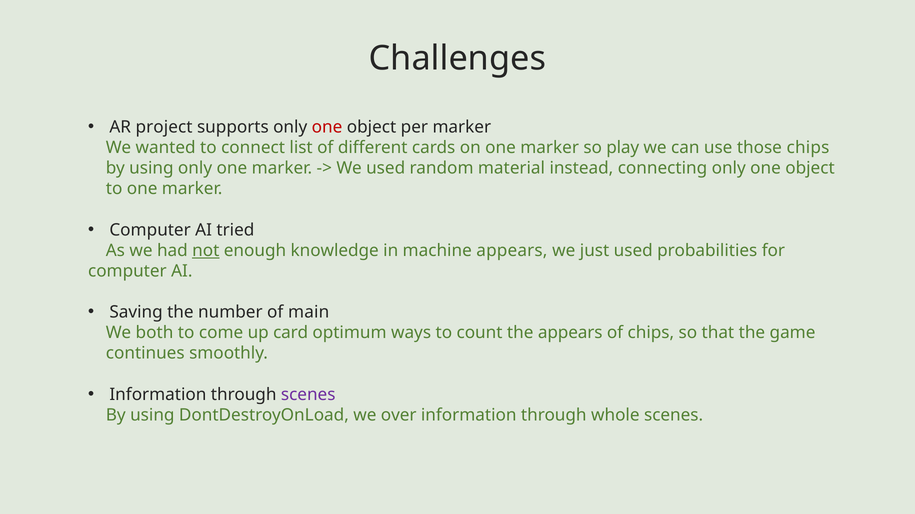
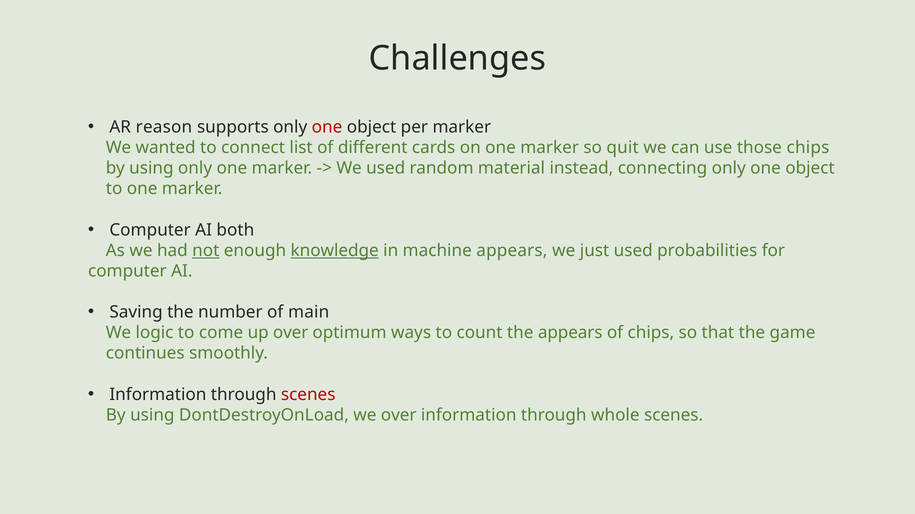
project: project -> reason (164, 127)
play: play -> quit (623, 148)
tried: tried -> both (235, 230)
knowledge underline: none -> present (335, 251)
both: both -> logic (155, 333)
up card: card -> over (291, 333)
scenes colour: purple -> red (308, 395)
